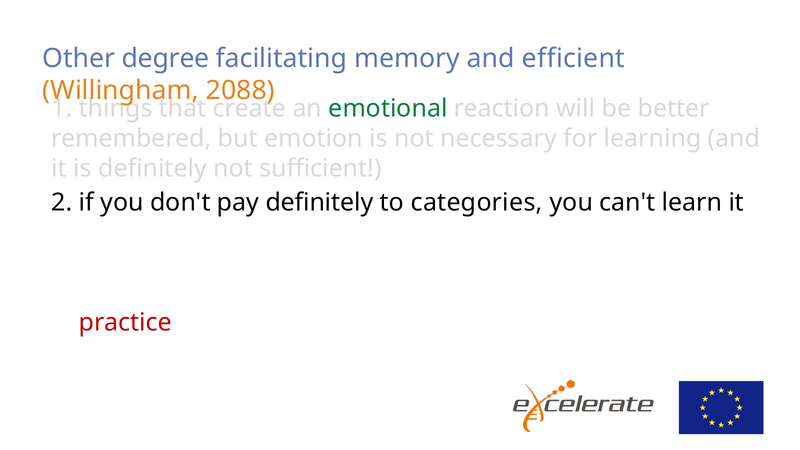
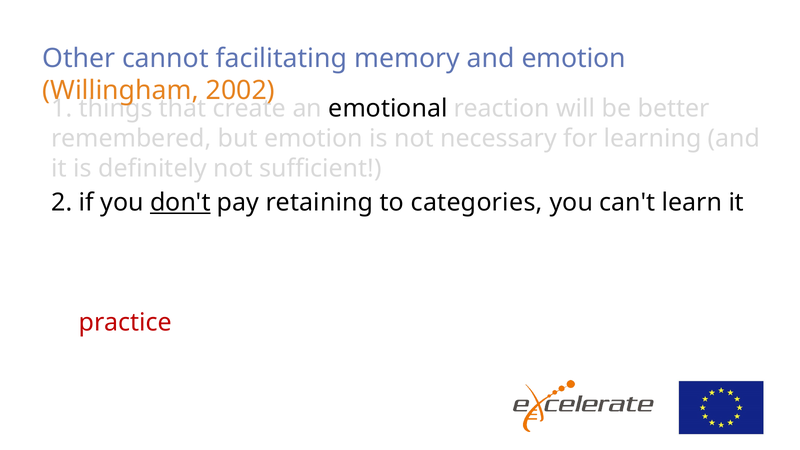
degree: degree -> cannot (165, 58)
and efficient: efficient -> emotion (574, 58)
2088: 2088 -> 2002 (240, 91)
emotional colour: green -> black (388, 109)
don't underline: none -> present (180, 203)
pay definitely: definitely -> retaining (319, 203)
